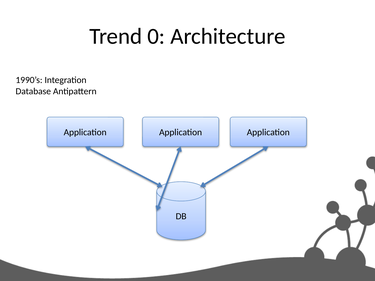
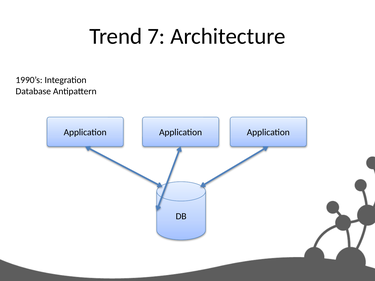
0: 0 -> 7 (156, 36)
